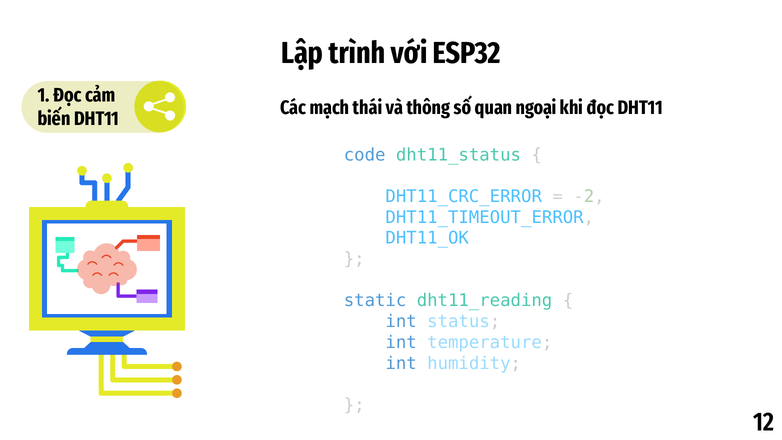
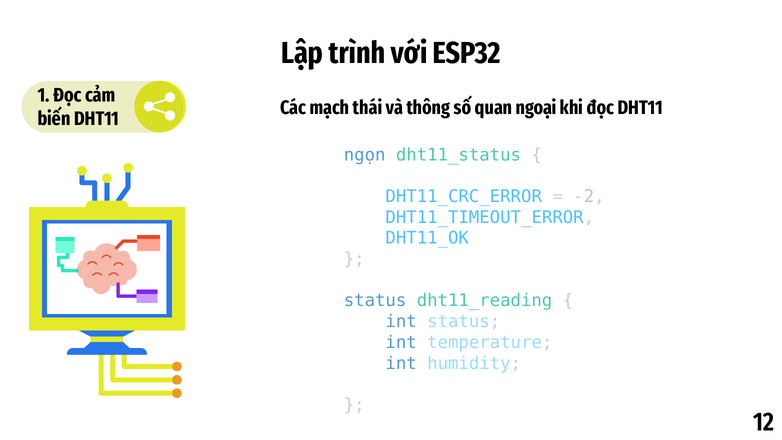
code: code -> ngọn (365, 155)
static: static -> status (375, 301)
